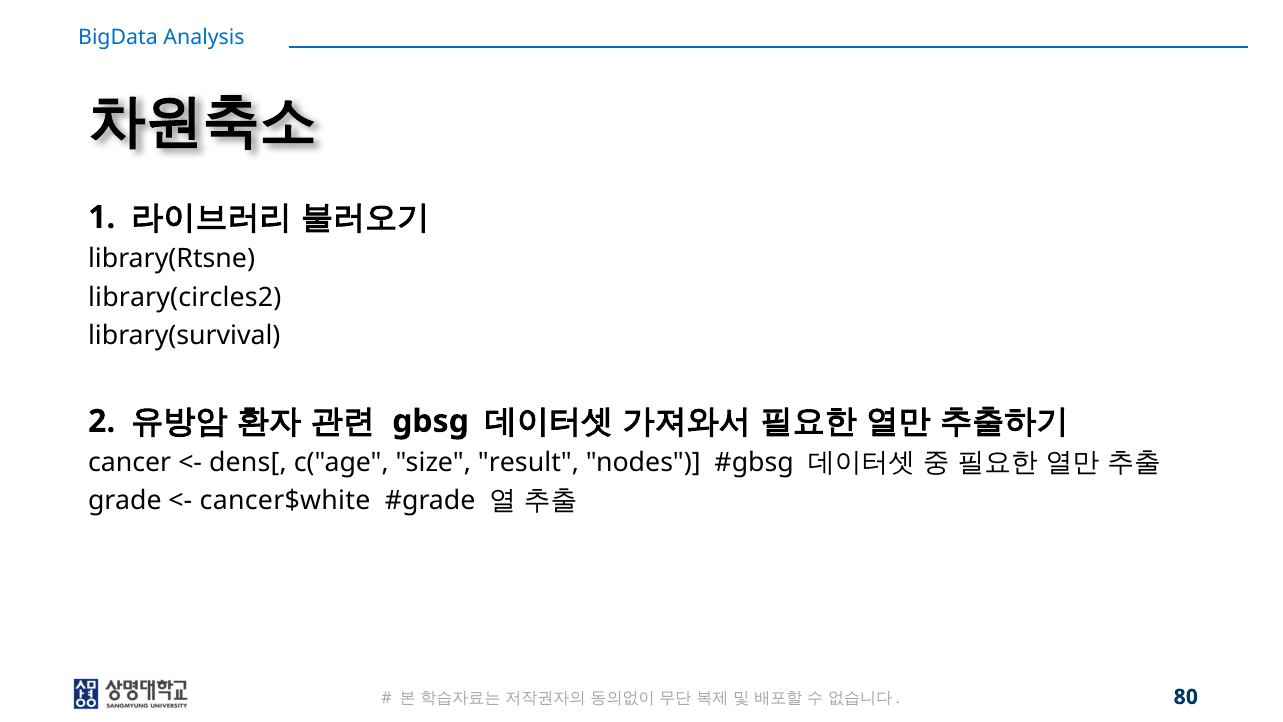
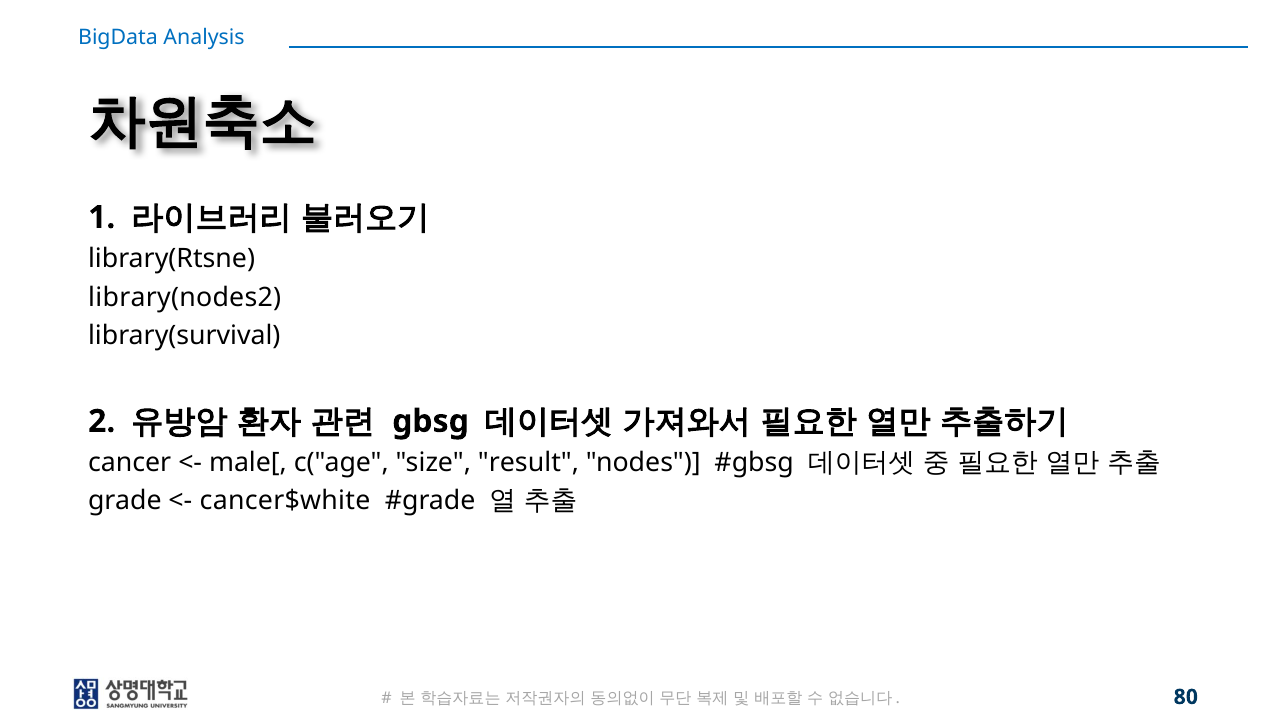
library(circles2: library(circles2 -> library(nodes2 (185, 297)
dens[: dens[ -> male[ (248, 462)
